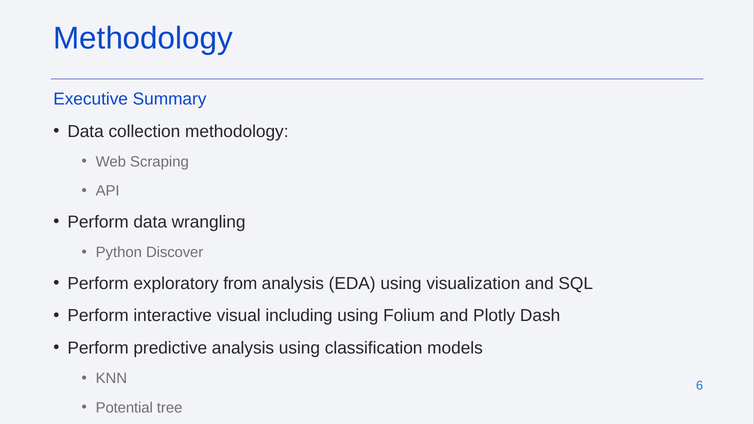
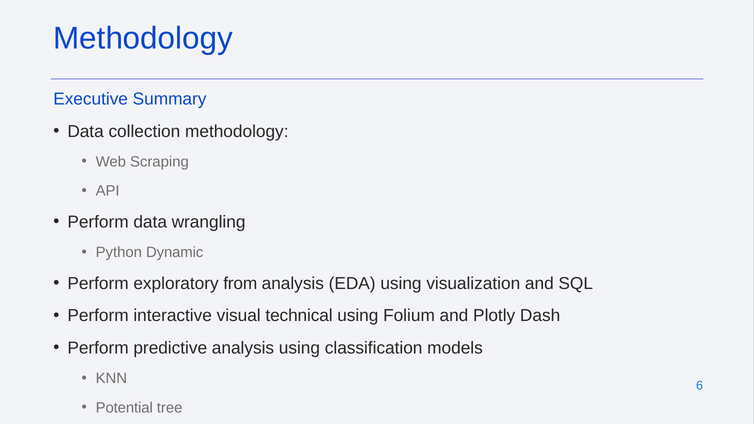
Discover: Discover -> Dynamic (175, 253)
including: including -> technical (299, 316)
